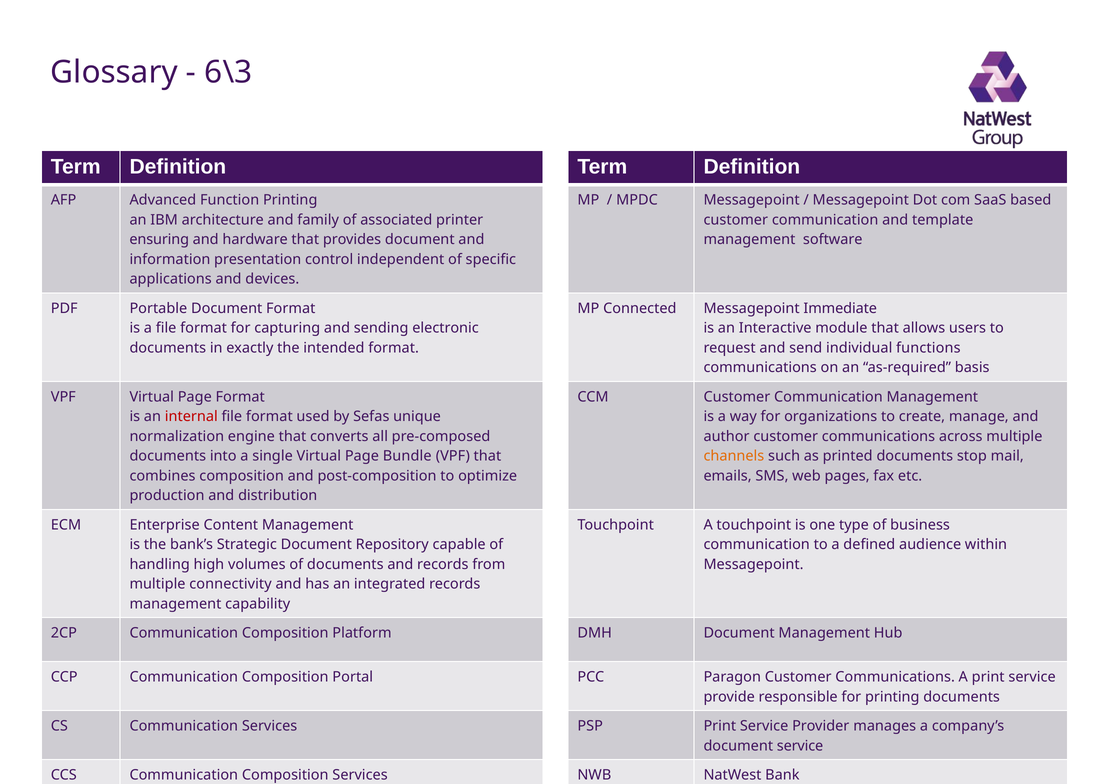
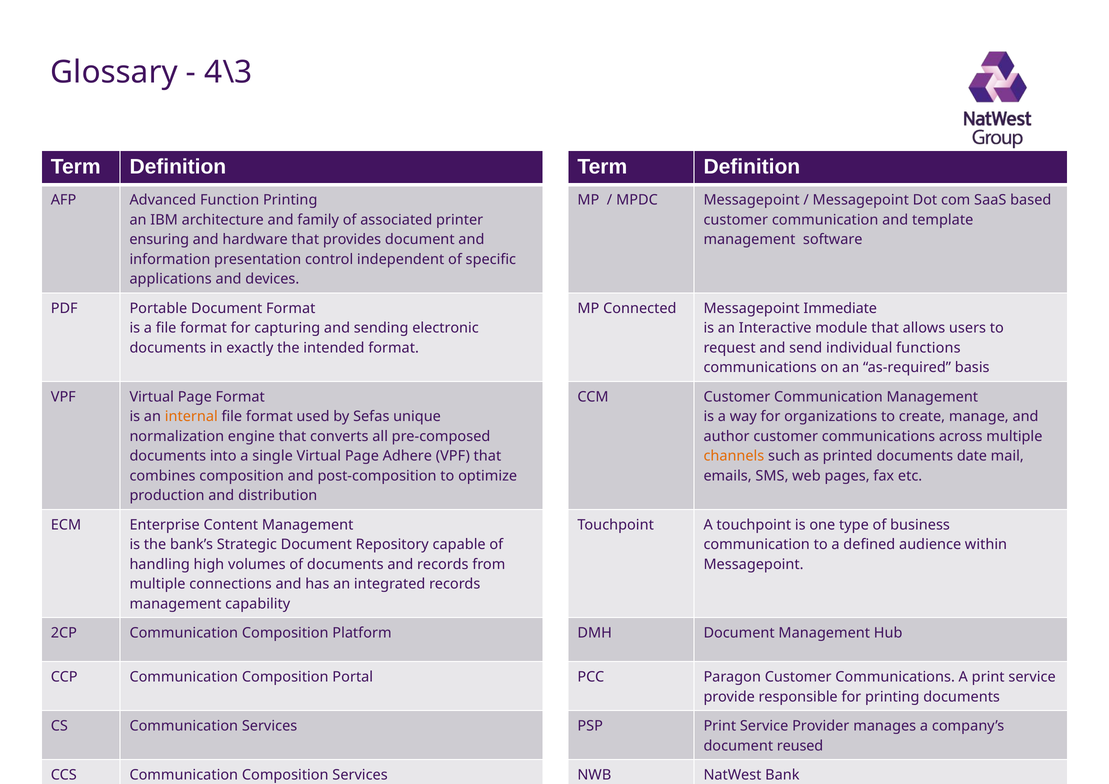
6\3: 6\3 -> 4\3 (228, 73)
internal colour: red -> orange (191, 417)
Bundle: Bundle -> Adhere (407, 456)
stop: stop -> date (972, 456)
connectivity: connectivity -> connections (231, 584)
document service: service -> reused (800, 746)
